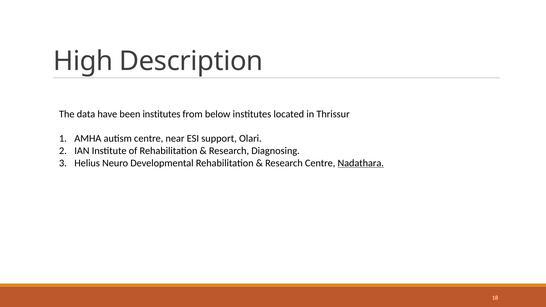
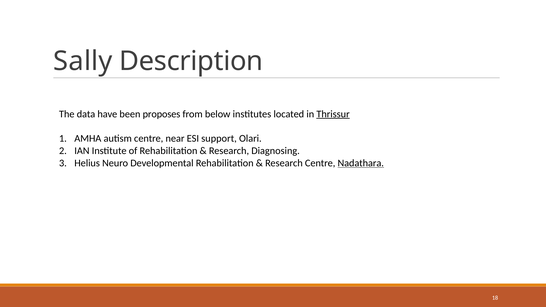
High: High -> Sally (83, 61)
been institutes: institutes -> proposes (162, 114)
Thrissur underline: none -> present (333, 114)
